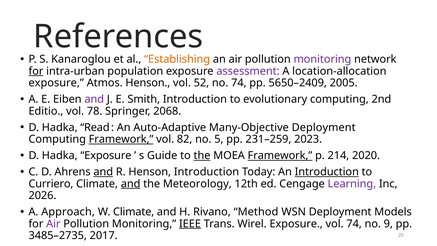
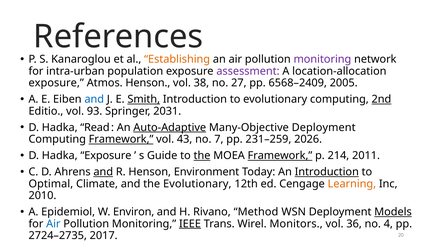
for underline: present -> none (36, 71)
52: 52 -> 38 (201, 83)
no 74: 74 -> 27 (239, 83)
5650–2409: 5650–2409 -> 6568–2409 (298, 83)
and colour: purple -> blue (94, 99)
Smith underline: none -> present (144, 99)
2nd underline: none -> present (381, 99)
78: 78 -> 93 (95, 111)
2068: 2068 -> 2031 (167, 111)
Auto-Adaptive underline: none -> present (170, 127)
82: 82 -> 43 (185, 139)
5: 5 -> 7 (219, 139)
2023: 2023 -> 2026 (308, 139)
2020: 2020 -> 2011 (366, 155)
Henson Introduction: Introduction -> Environment (207, 172)
Curriero: Curriero -> Optimal (51, 184)
and underline: present -> none (131, 184)
the Meteorology: Meteorology -> Evolutionary (197, 184)
Learning colour: purple -> orange (352, 184)
2026: 2026 -> 2010 (42, 195)
A Approach: Approach -> Epidemiol (68, 212)
W Climate: Climate -> Environ (134, 212)
Models underline: none -> present (393, 212)
Air colour: purple -> blue (53, 224)
Wirel Exposure: Exposure -> Monitors (296, 224)
vol 74: 74 -> 36 (354, 224)
9: 9 -> 4 (388, 224)
3485–2735: 3485–2735 -> 2724–2735 (58, 235)
